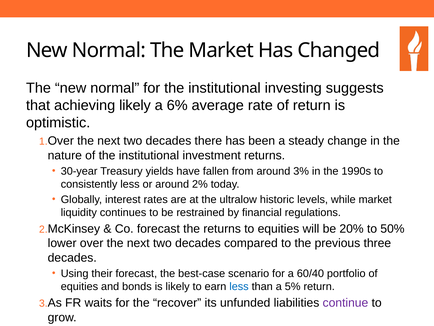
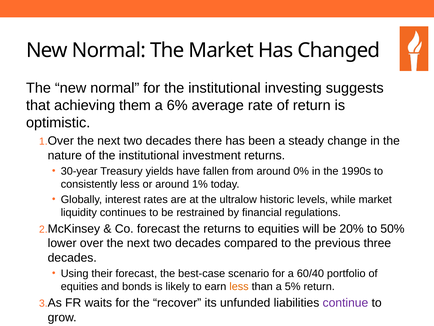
achieving likely: likely -> them (135, 105)
3%: 3% -> 0% (301, 171)
2%: 2% -> 1% (200, 184)
less colour: blue -> orange (239, 286)
